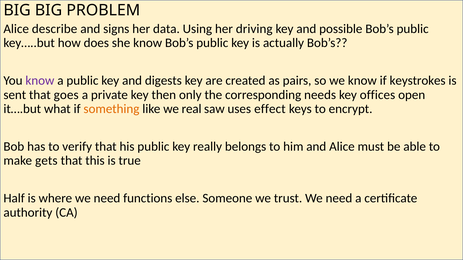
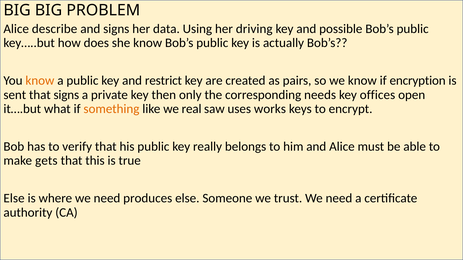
know colour: purple -> orange (40, 81)
digests: digests -> restrict (163, 81)
keystrokes: keystrokes -> encryption (418, 81)
that goes: goes -> signs (66, 95)
effect: effect -> works (270, 109)
Half: Half -> Else (14, 199)
functions: functions -> produces (148, 199)
